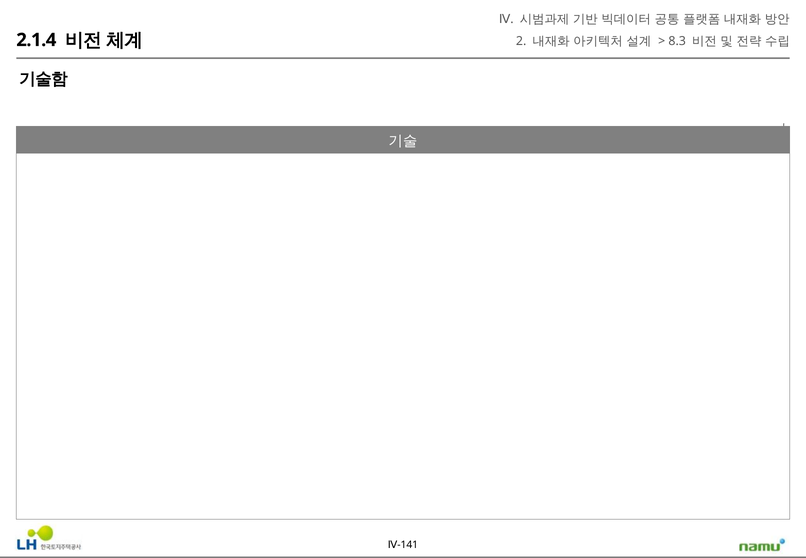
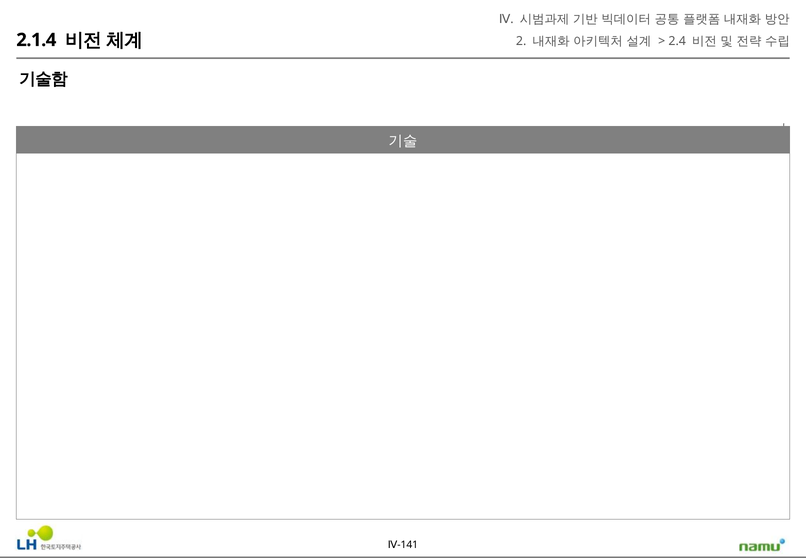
8.3: 8.3 -> 2.4 (677, 41)
